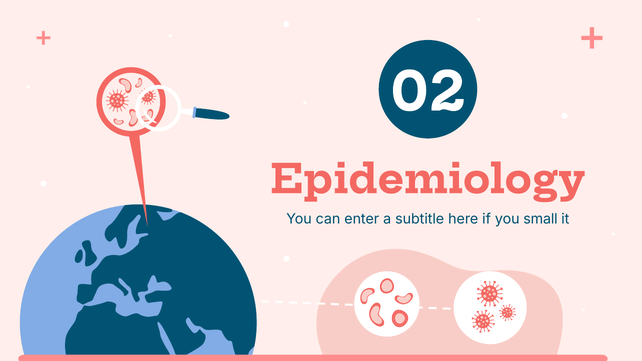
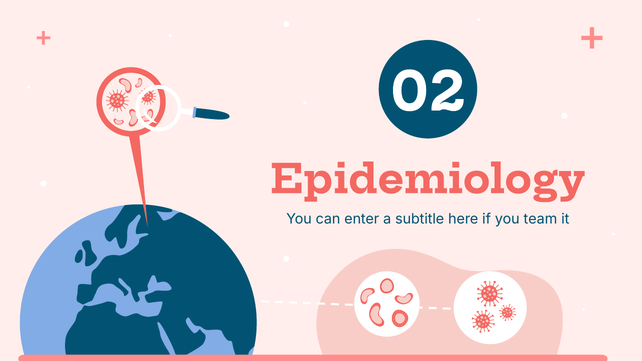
small: small -> team (540, 219)
